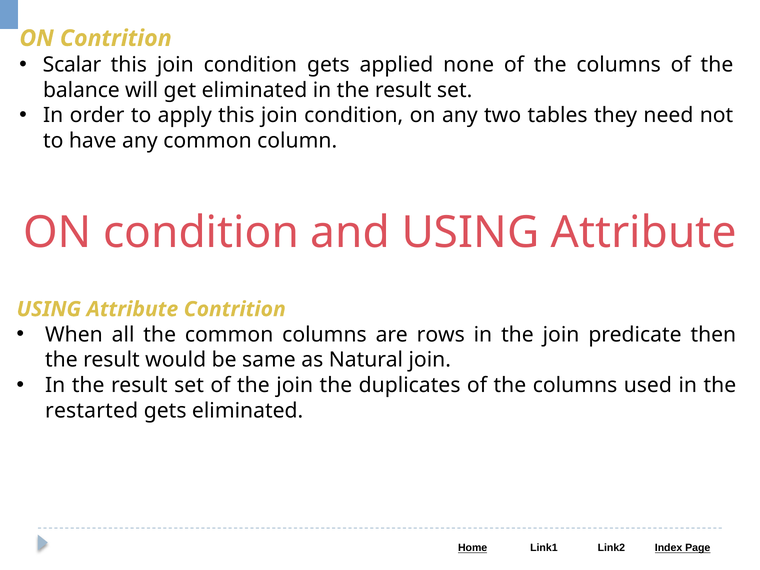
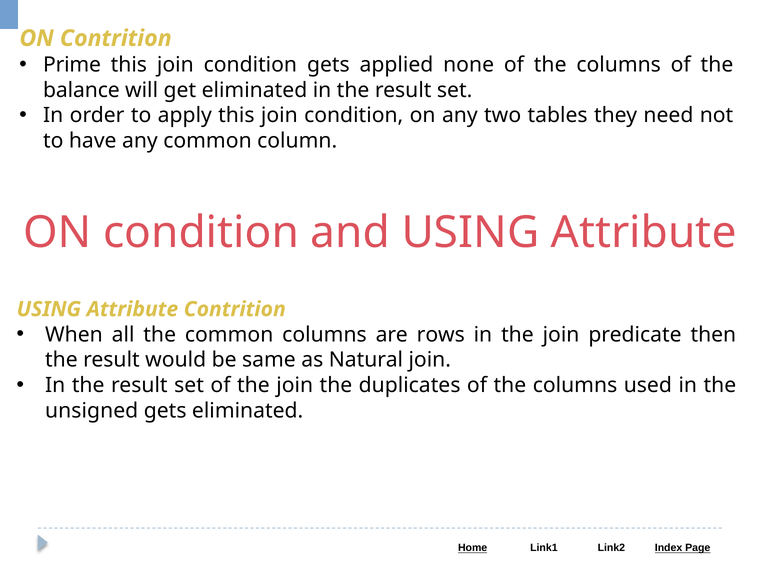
Scalar: Scalar -> Prime (72, 65)
restarted: restarted -> unsigned (92, 411)
